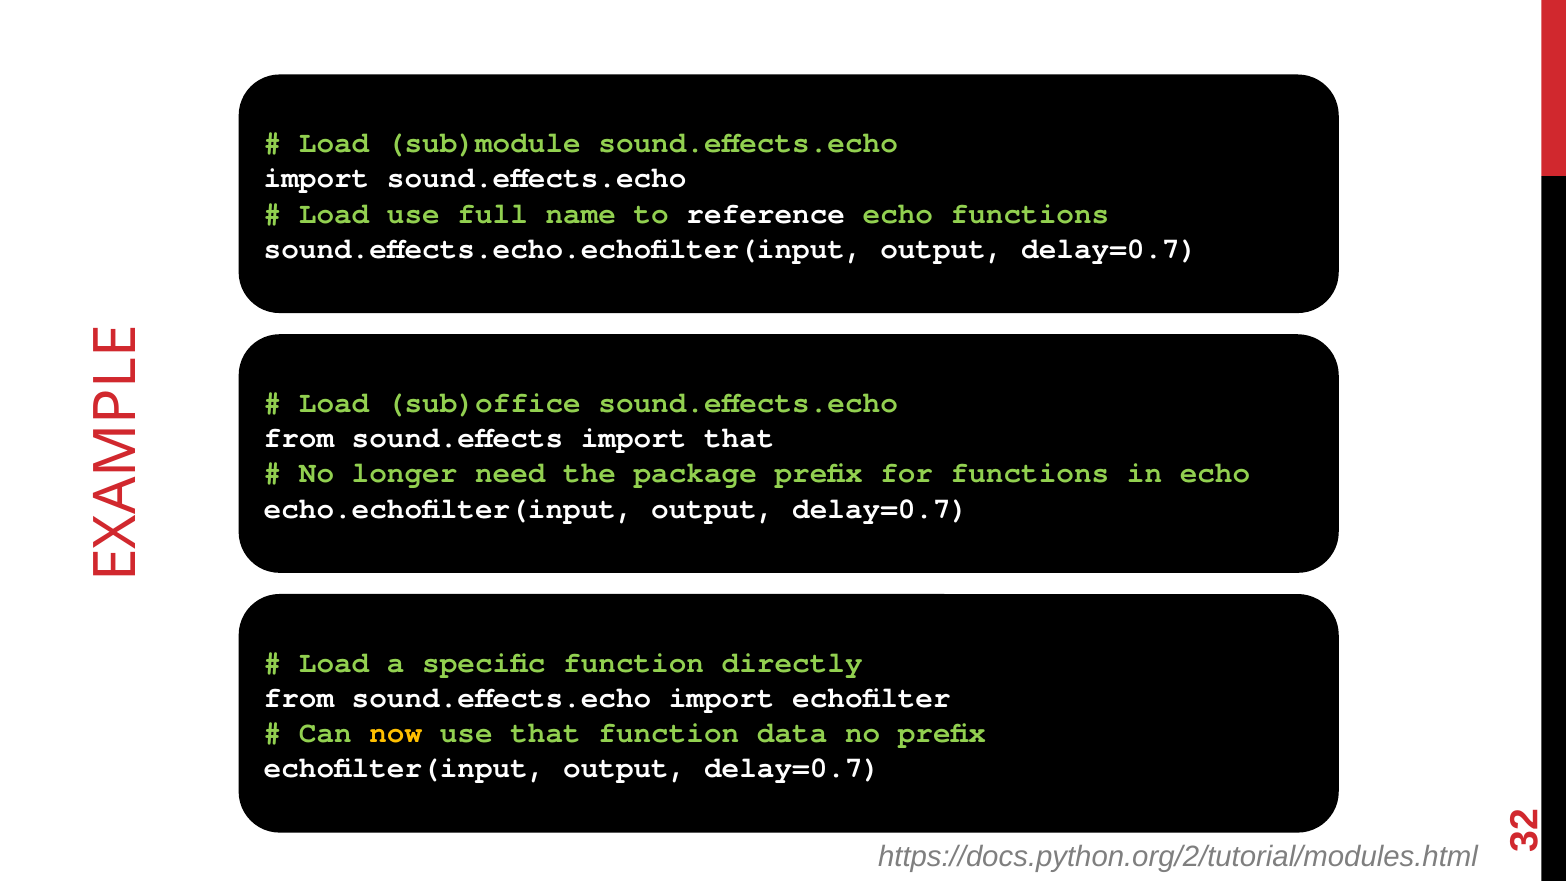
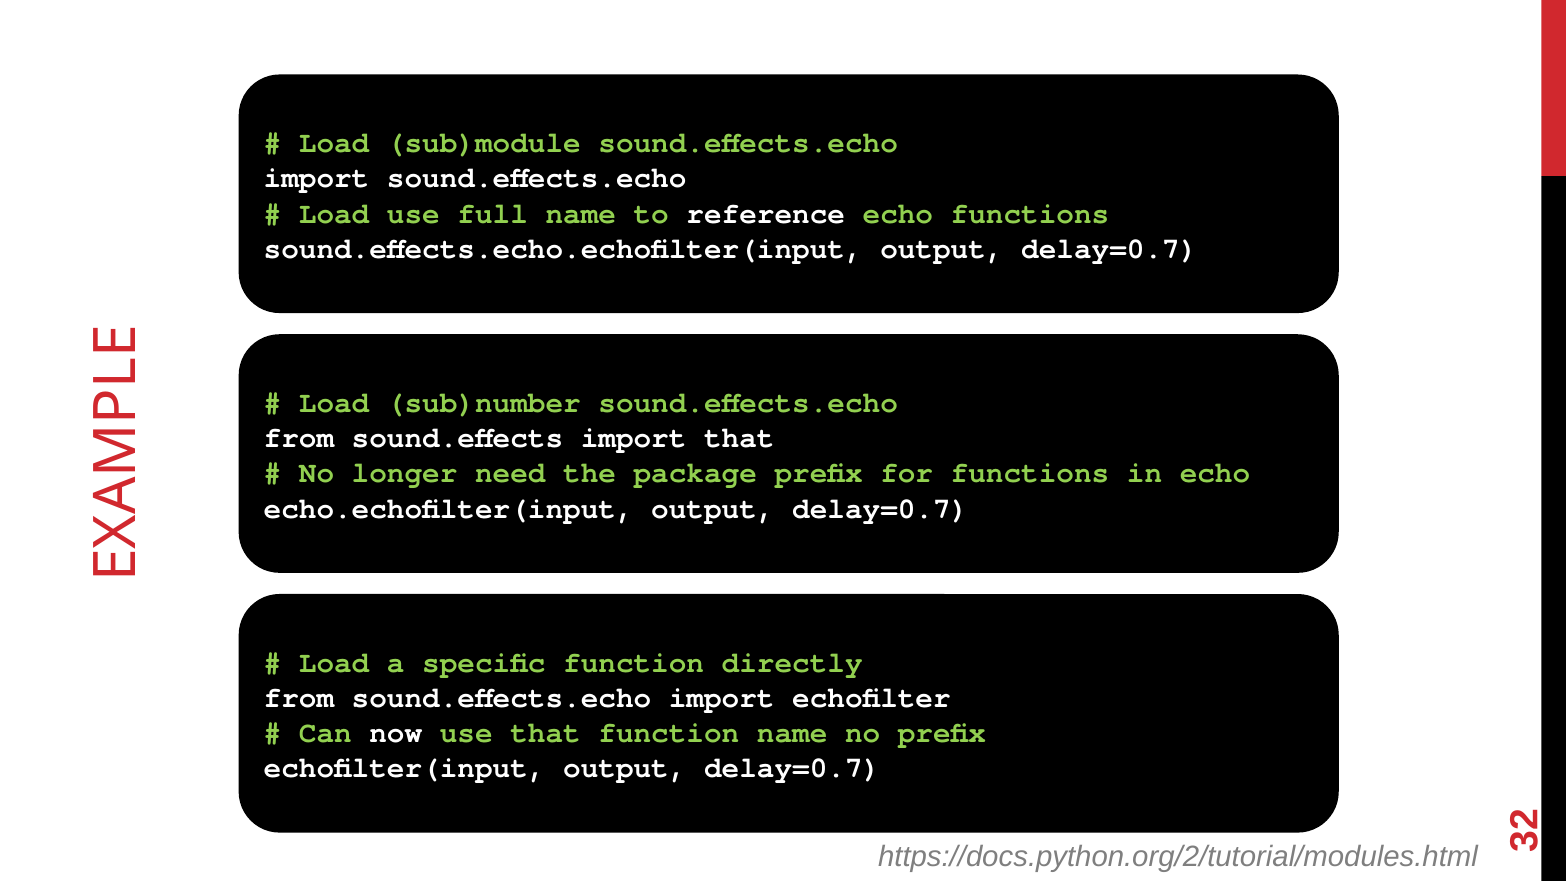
sub)office: sub)office -> sub)number (484, 403)
now colour: yellow -> white (396, 733)
function data: data -> name (792, 733)
